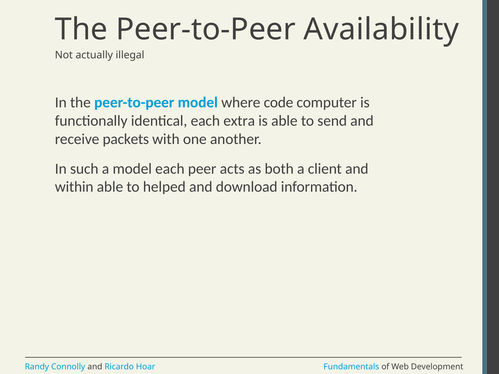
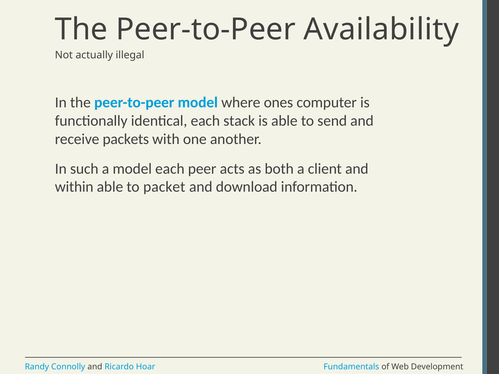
code: code -> ones (278, 103)
extra: extra -> stack (239, 121)
helped: helped -> packet (164, 187)
